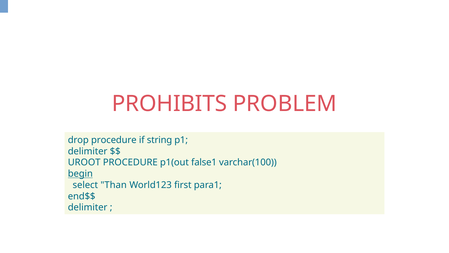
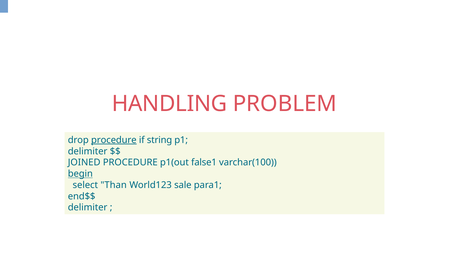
PROHIBITS: PROHIBITS -> HANDLING (169, 104)
procedure underline: none -> present (114, 140)
UROOT: UROOT -> JOINED (84, 162)
first: first -> sale (183, 185)
